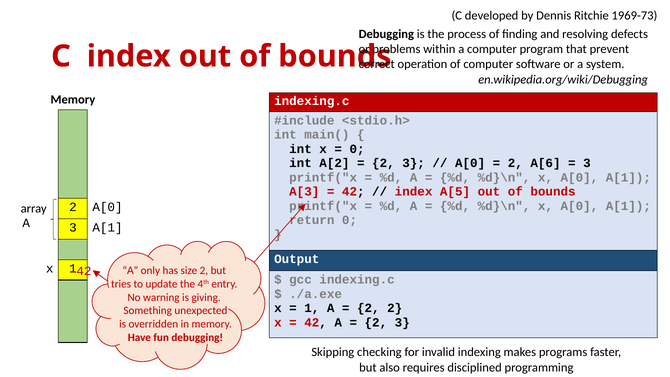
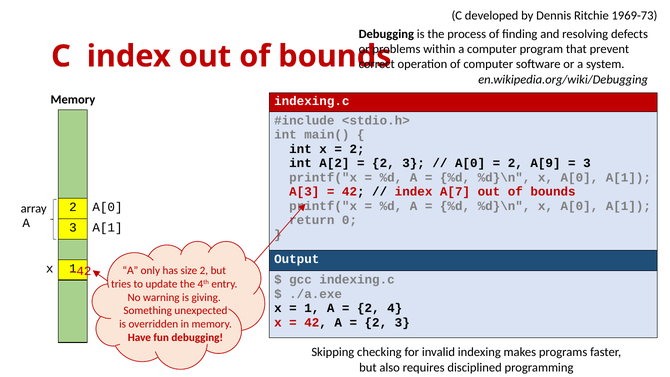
0: 0 -> 2 (357, 149)
A[6: A[6 -> A[9 (545, 163)
A[5: A[5 -> A[7 (455, 192)
2 2: 2 -> 4 (395, 308)
